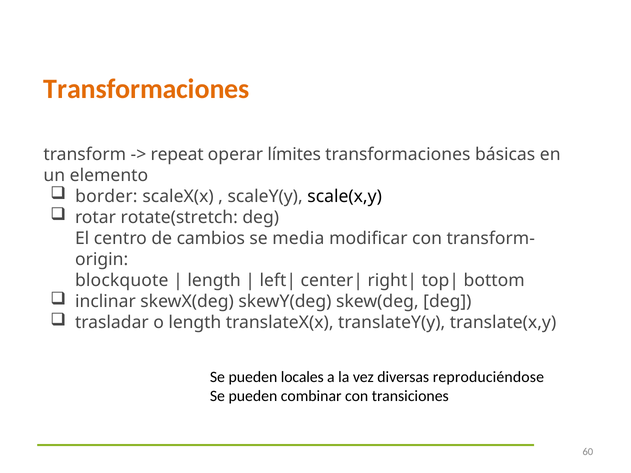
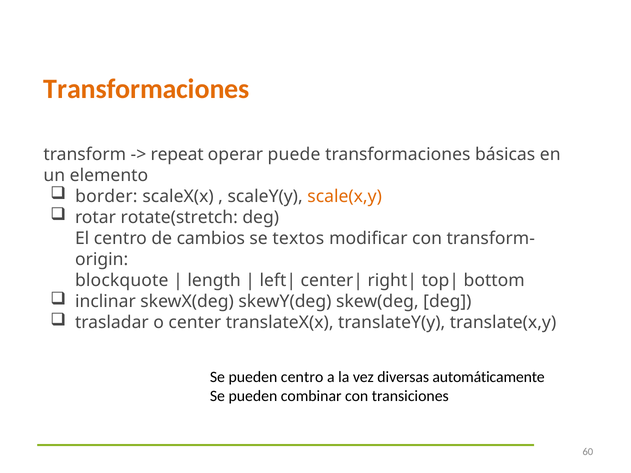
límites: límites -> puede (294, 154)
scale(x,y colour: black -> orange (345, 197)
media: media -> textos (298, 239)
o length: length -> center (195, 323)
pueden locales: locales -> centro (302, 377)
reproduciéndose: reproduciéndose -> automáticamente (489, 377)
